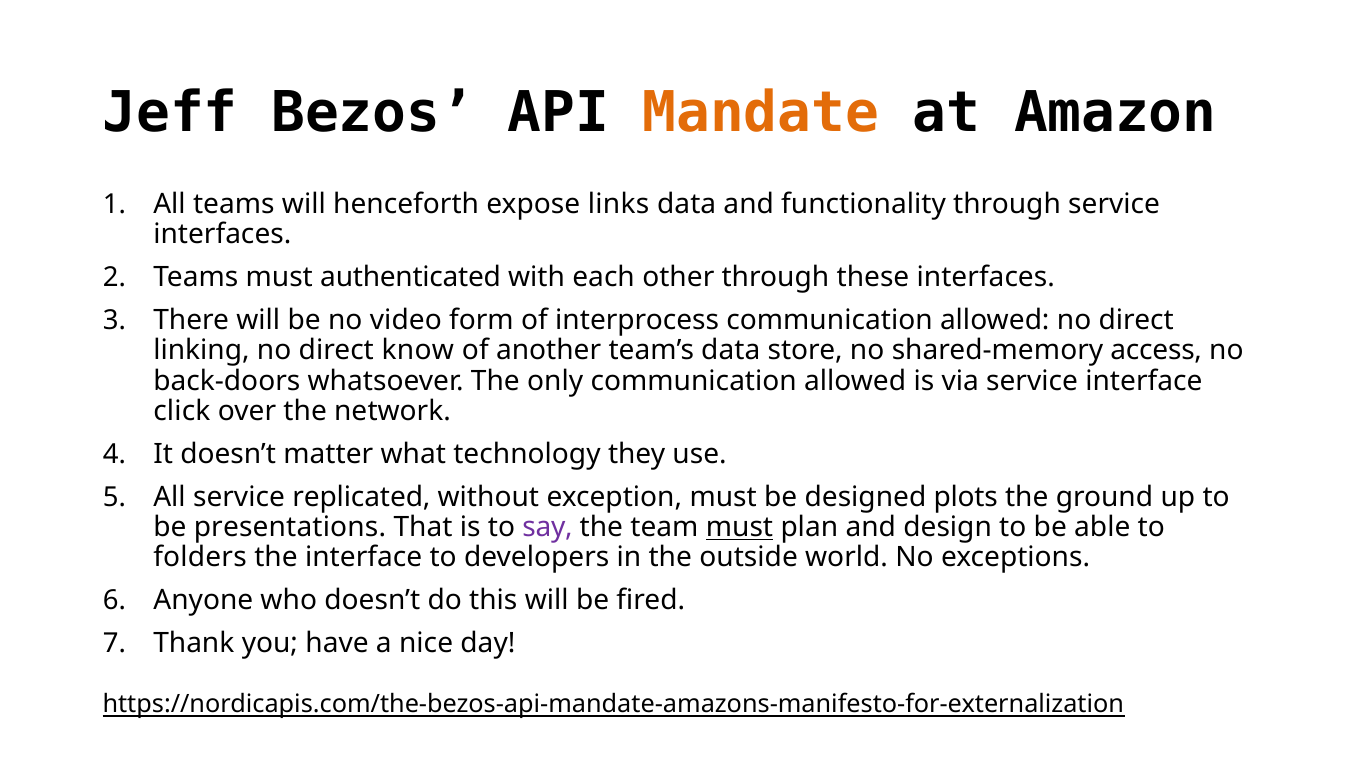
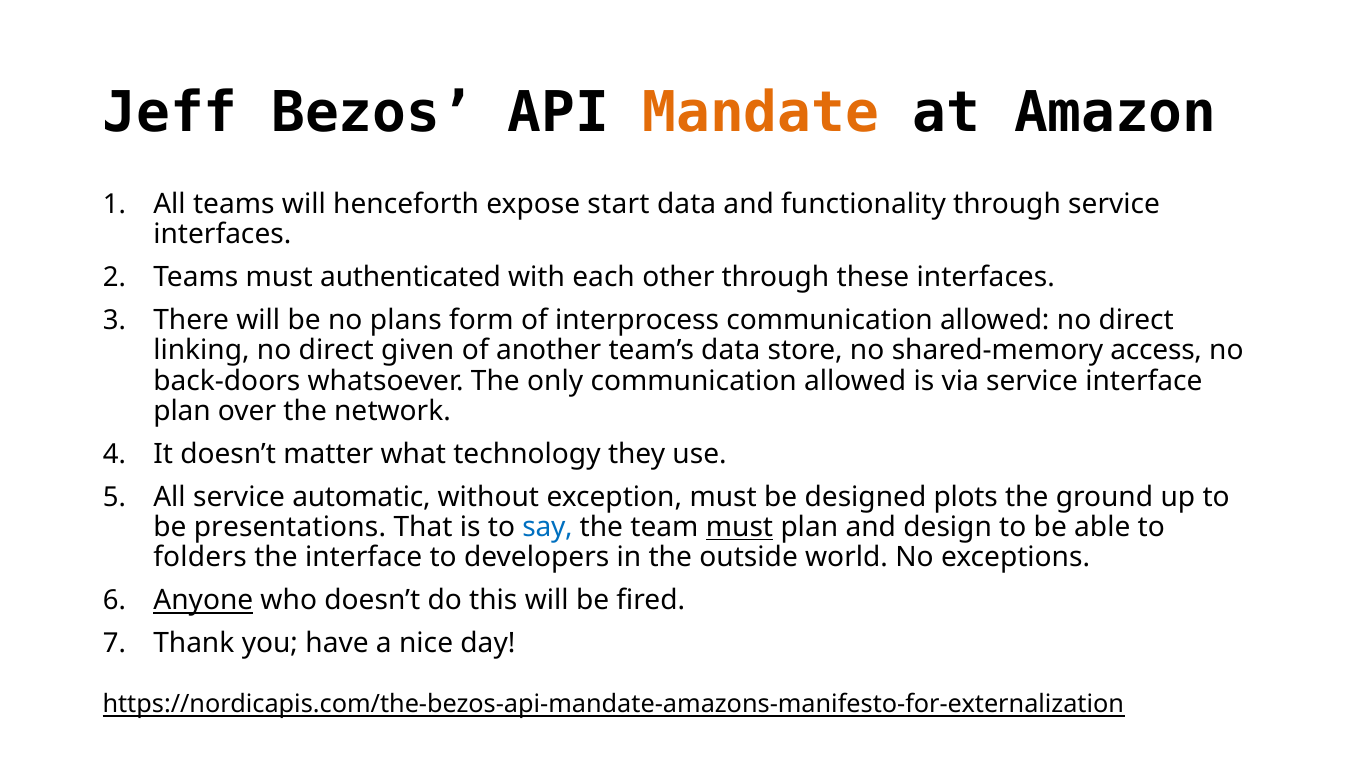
links: links -> start (619, 204)
video: video -> plans (406, 320)
know: know -> given (418, 351)
click: click -> plan (182, 411)
replicated: replicated -> automatic (361, 497)
say colour: purple -> blue (548, 528)
Anyone underline: none -> present (203, 601)
